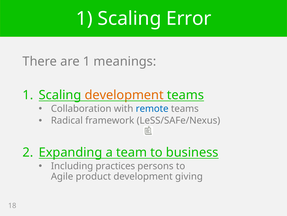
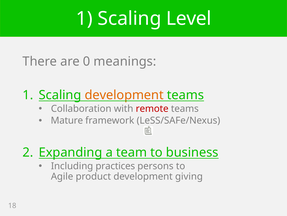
Error: Error -> Level (189, 18)
are 1: 1 -> 0 (87, 61)
remote colour: blue -> red (152, 108)
Radical: Radical -> Mature (67, 120)
